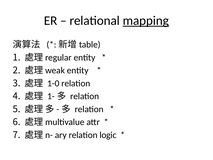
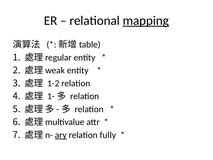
1-0: 1-0 -> 1-2 (53, 83)
ary underline: none -> present (61, 135)
logic: logic -> fully (108, 135)
